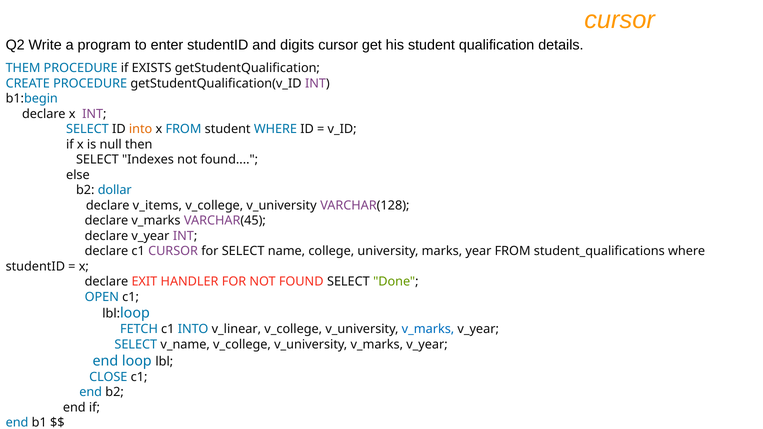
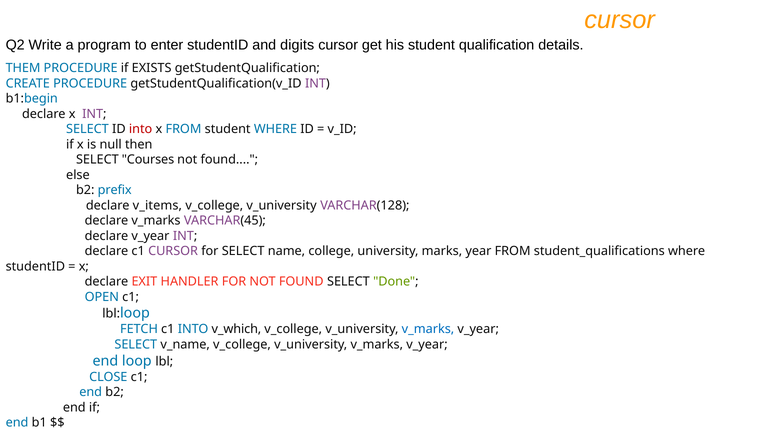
into colour: orange -> red (141, 129)
Indexes: Indexes -> Courses (148, 160)
dollar: dollar -> prefix (115, 190)
v_linear: v_linear -> v_which (236, 329)
